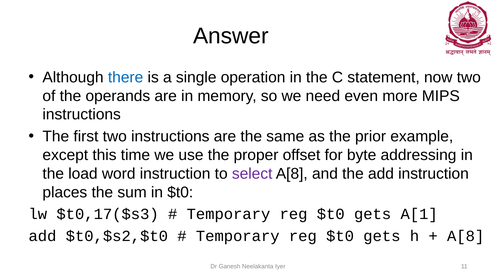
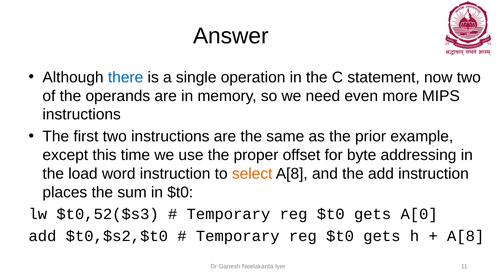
select colour: purple -> orange (252, 174)
$t0,17($s3: $t0,17($s3 -> $t0,52($s3 (108, 214)
A[1: A[1 -> A[0 (419, 214)
